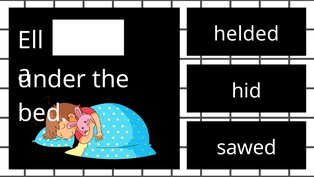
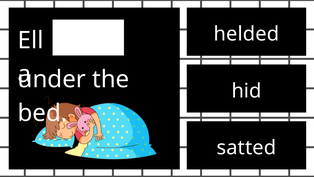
sawed: sawed -> satted (246, 147)
